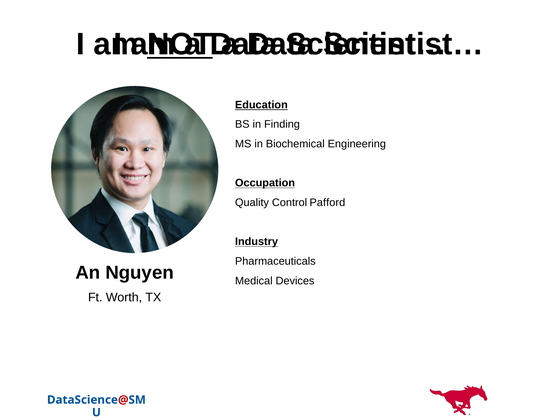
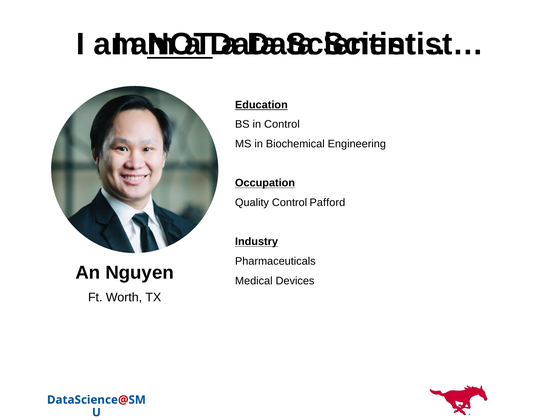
in Finding: Finding -> Control (282, 124)
